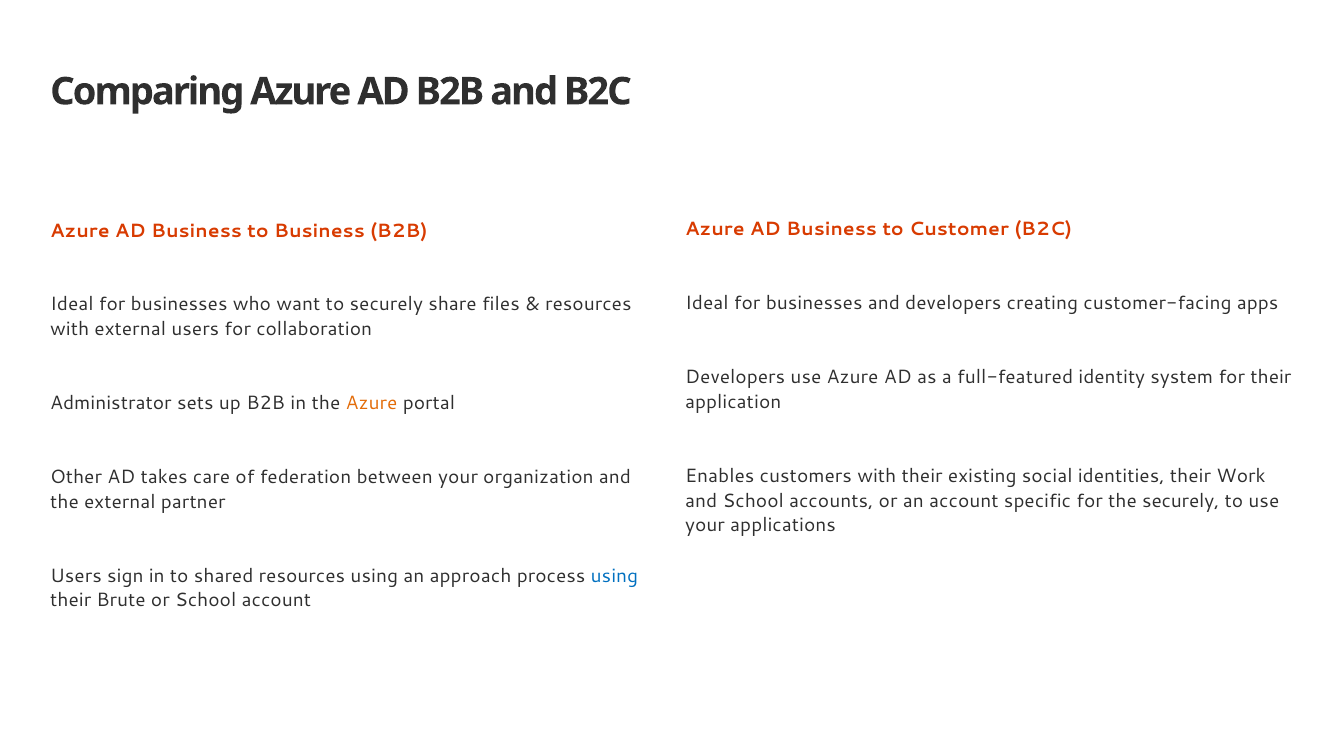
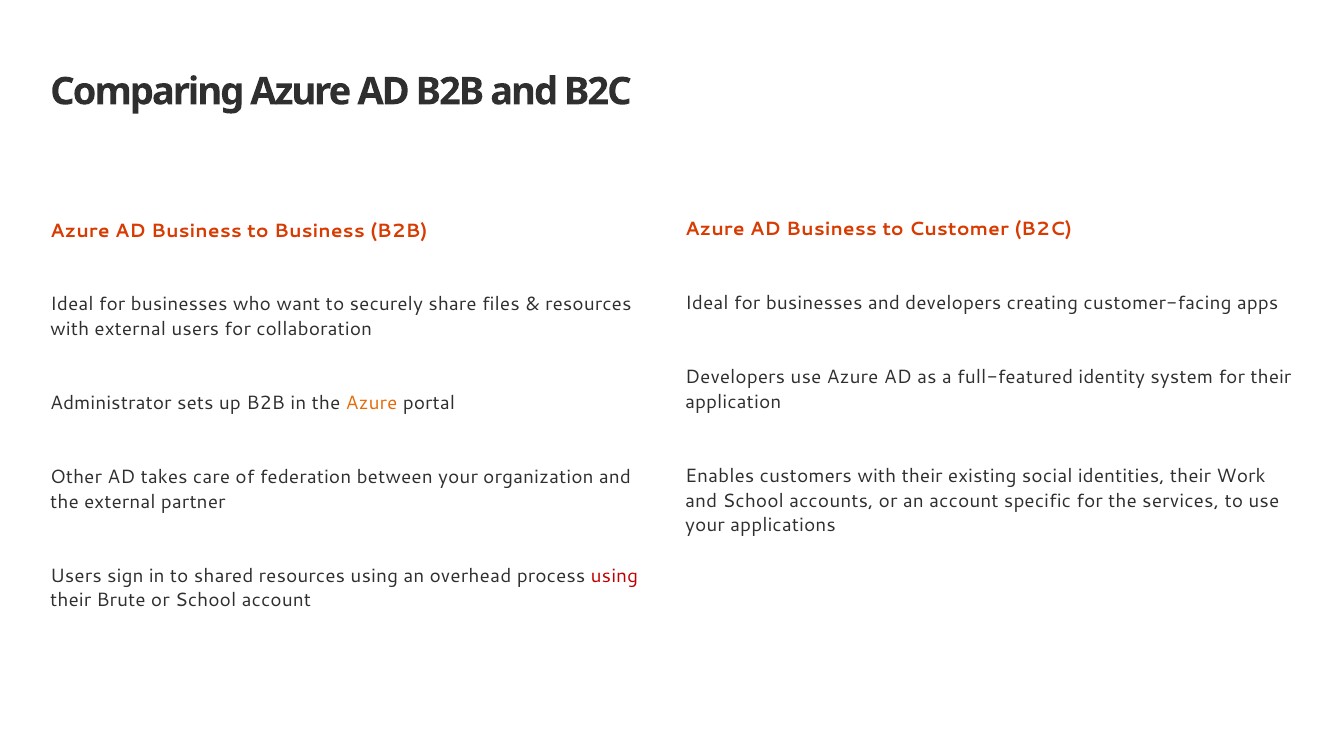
the securely: securely -> services (1181, 501)
approach: approach -> overhead (470, 576)
using colour: blue -> red (614, 576)
